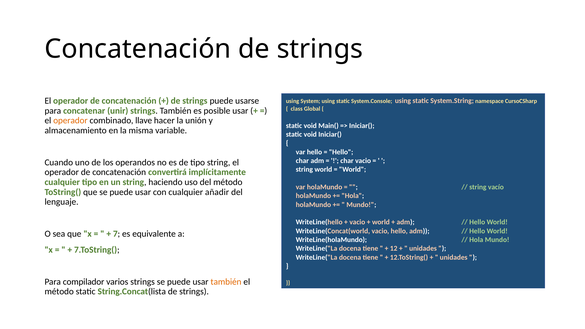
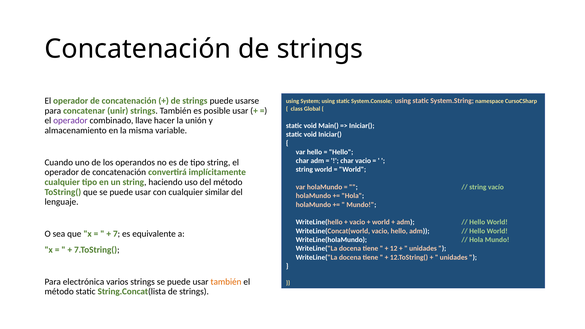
operador colour: orange -> purple (70, 121)
añadir: añadir -> similar (217, 192)
compilador: compilador -> electrónica (84, 282)
